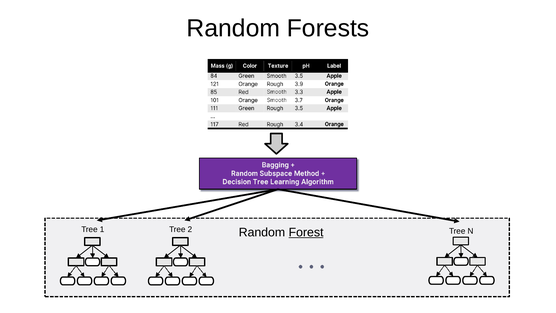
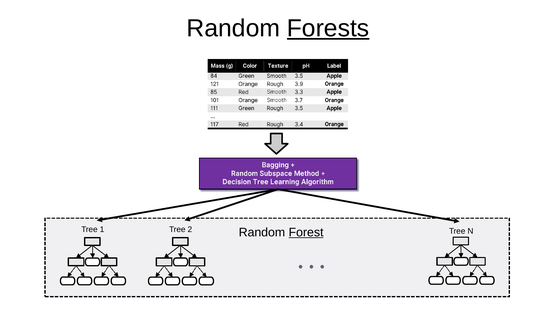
Forests underline: none -> present (328, 28)
